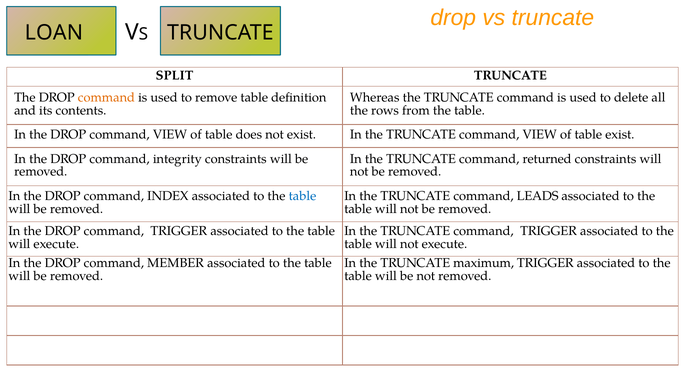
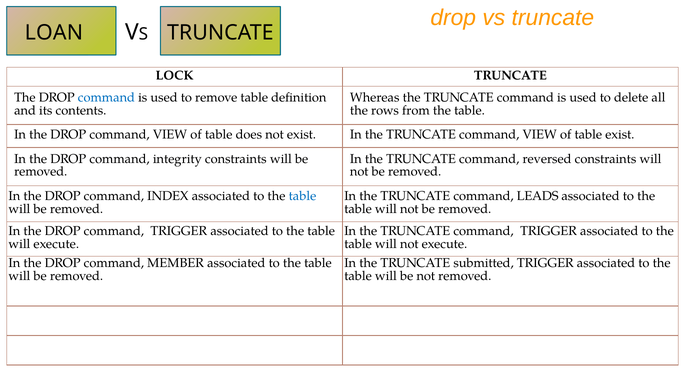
SPLIT: SPLIT -> LOCK (175, 75)
command colour: orange -> blue (106, 98)
returned: returned -> reversed (547, 159)
maximum: maximum -> submitted (484, 263)
